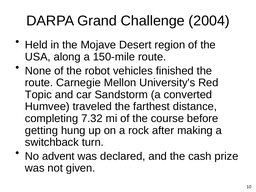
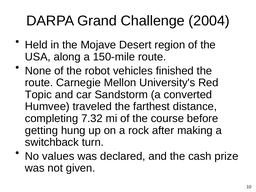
advent: advent -> values (58, 156)
